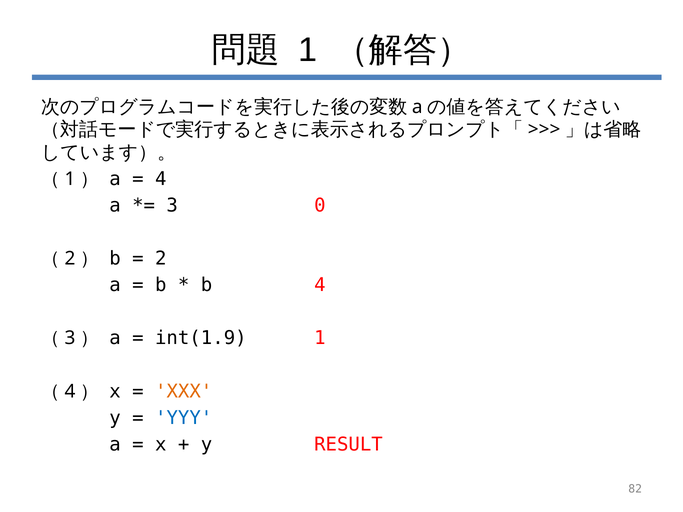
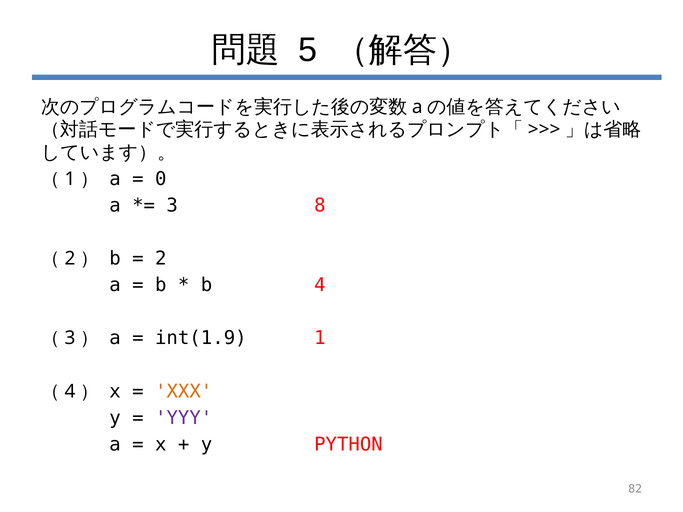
1: 1 -> 5 (308, 50)
4: 4 -> 0 (161, 179)
0: 0 -> 8 (320, 206)
YYY colour: blue -> purple (184, 418)
RESULT: RESULT -> PYTHON (348, 445)
